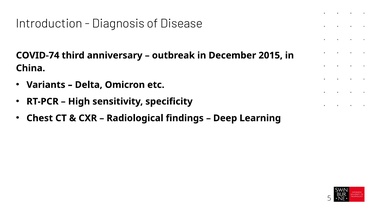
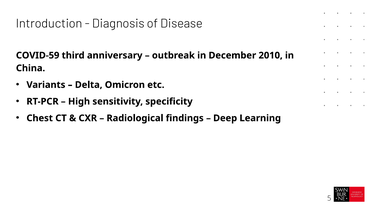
COVID-74: COVID-74 -> COVID-59 (38, 55)
2015: 2015 -> 2010 (271, 55)
